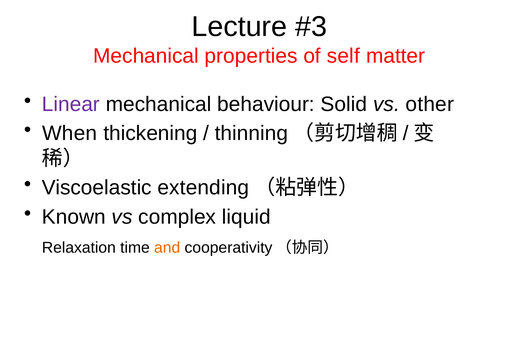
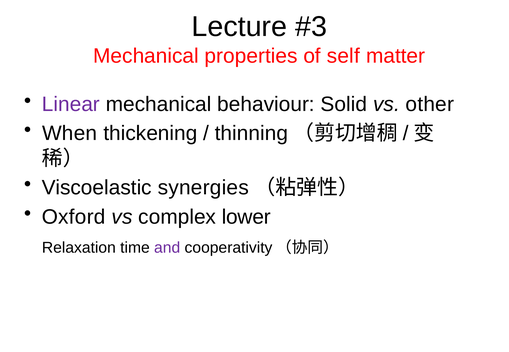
extending: extending -> synergies (203, 188)
Known: Known -> Oxford (74, 217)
liquid: liquid -> lower (246, 217)
and colour: orange -> purple (167, 248)
